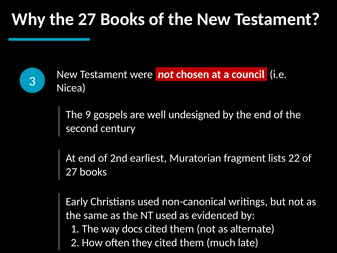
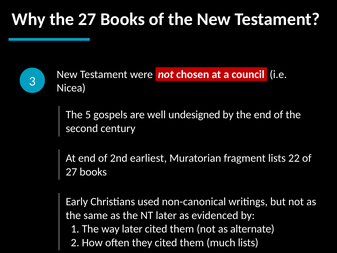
9: 9 -> 5 (88, 115)
NT used: used -> later (166, 215)
way docs: docs -> later (132, 229)
much late: late -> lists (248, 243)
